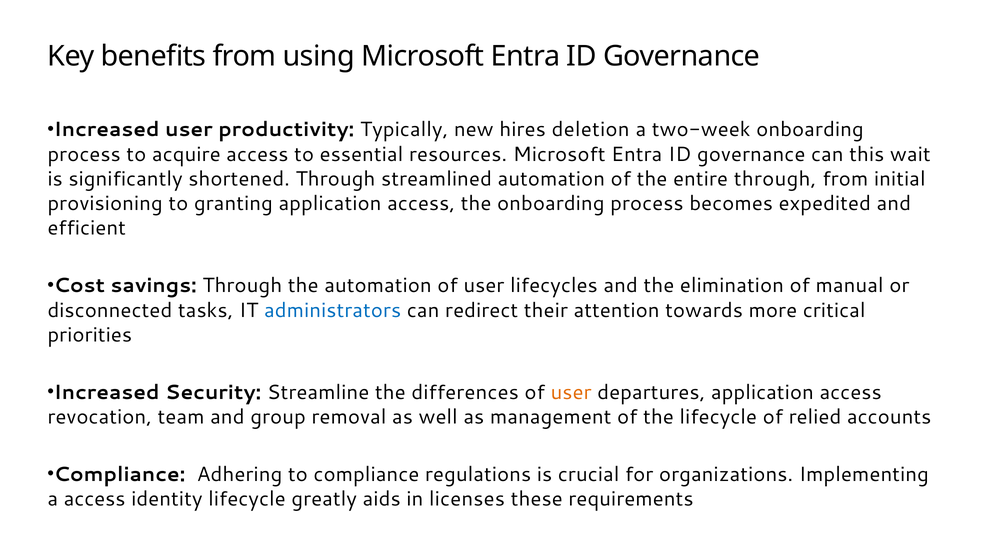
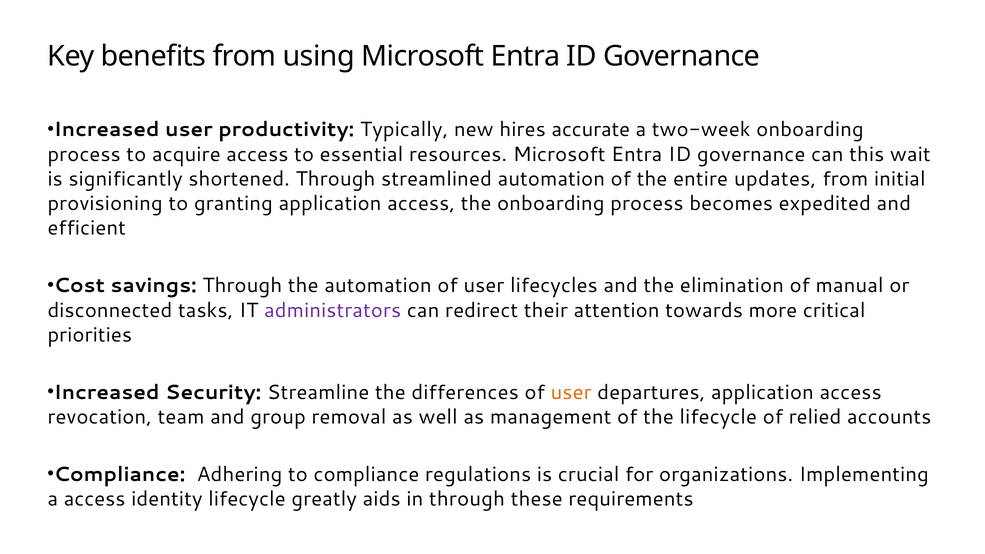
deletion: deletion -> accurate (591, 130)
entire through: through -> updates (775, 179)
administrators colour: blue -> purple (333, 310)
in licenses: licenses -> through (467, 499)
